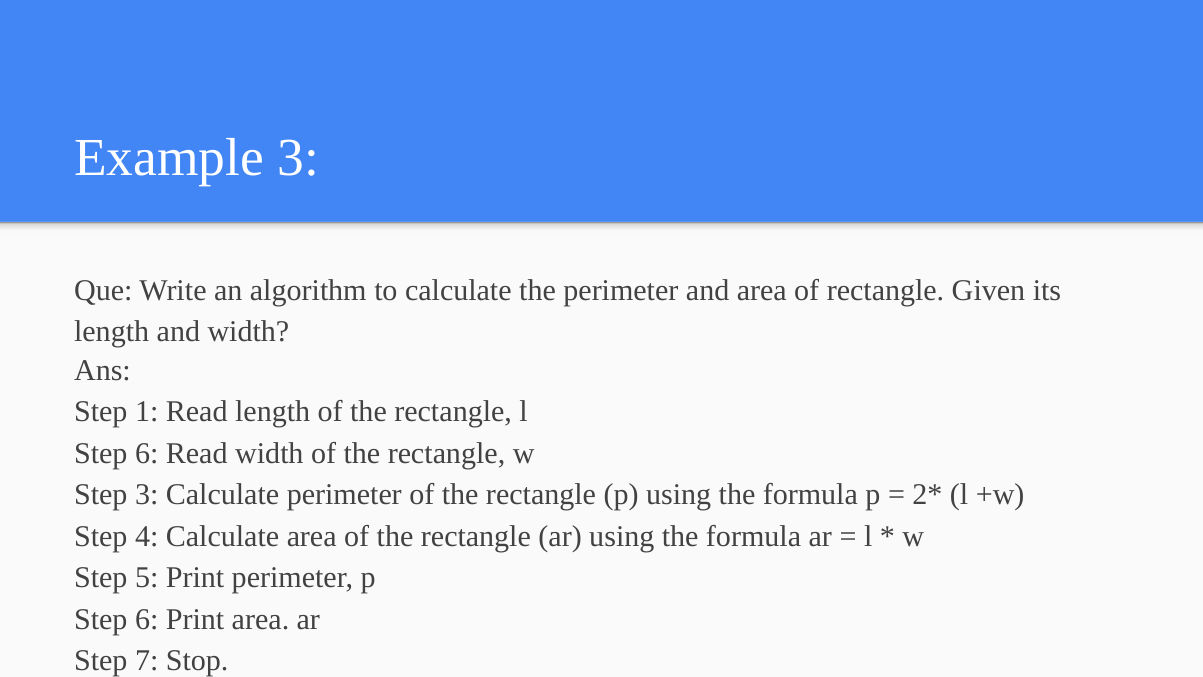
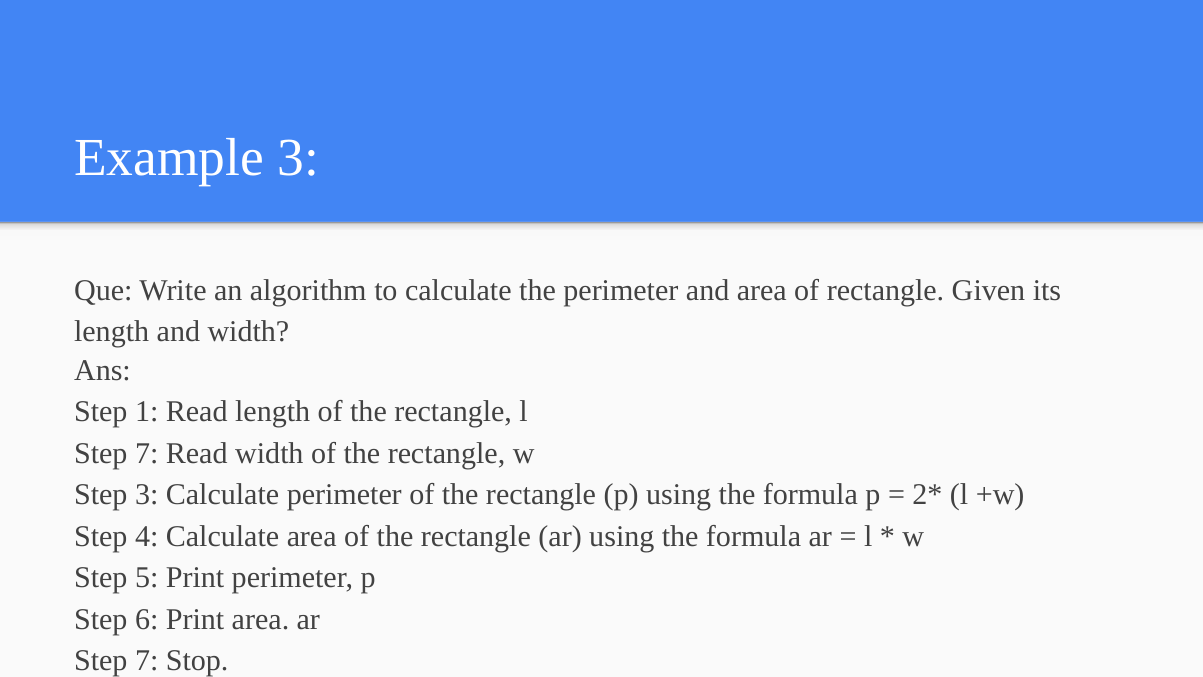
6: 6 -> 7 (147, 453)
